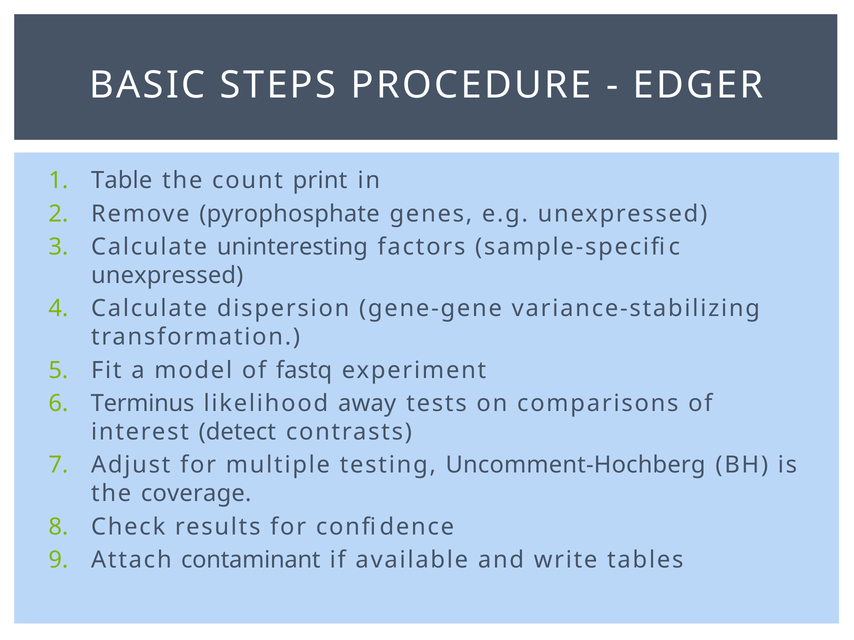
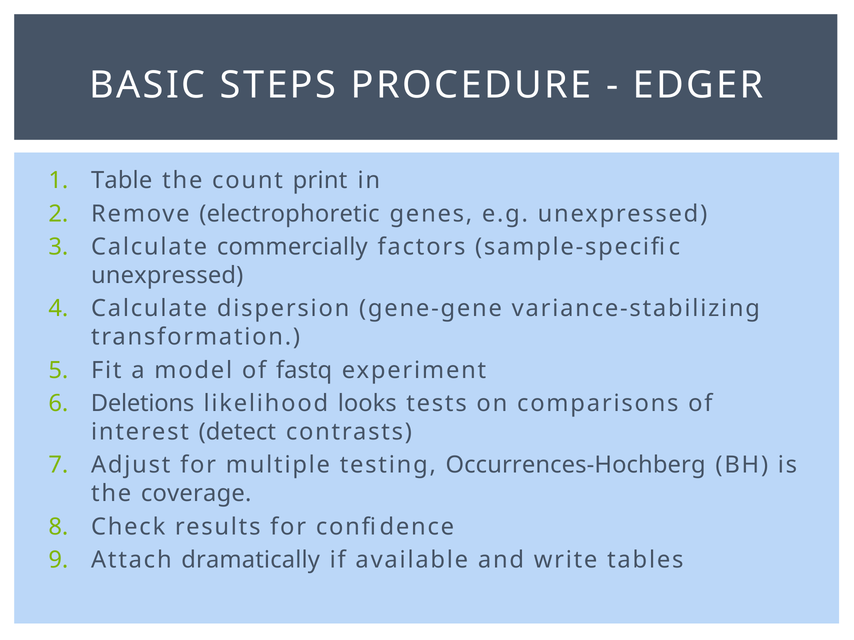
pyrophosphate: pyrophosphate -> electrophoretic (290, 214)
uninteresting: uninteresting -> commercially (292, 247)
Terminus: Terminus -> Deletions (143, 404)
away: away -> looks (367, 404)
Uncomment-Hochberg: Uncomment-Hochberg -> Occurrences-Hochberg (576, 465)
contaminant: contaminant -> dramatically (251, 560)
